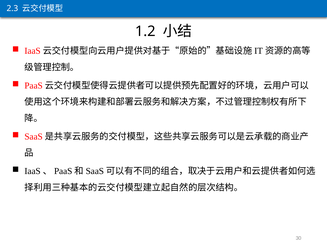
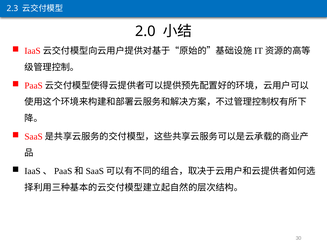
1.2: 1.2 -> 2.0 (145, 31)
